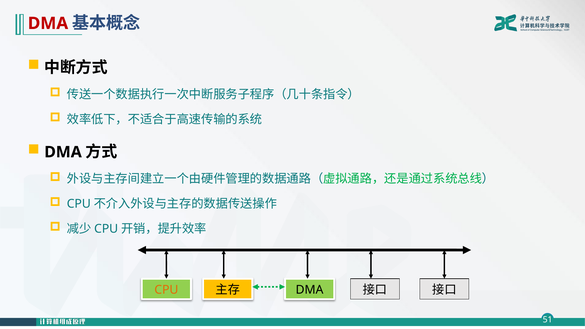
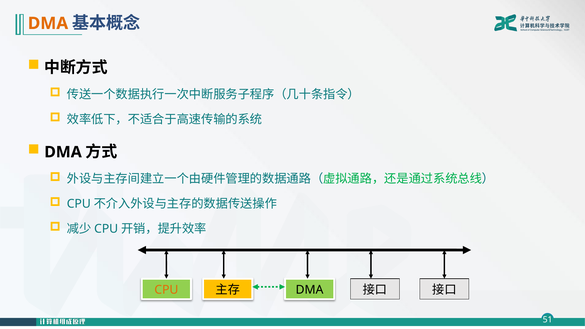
DMA colour: red -> orange (48, 23)
